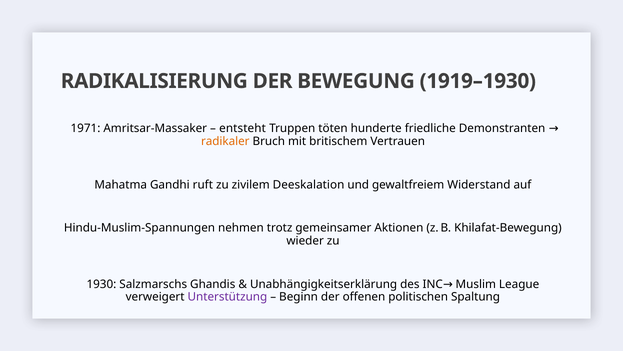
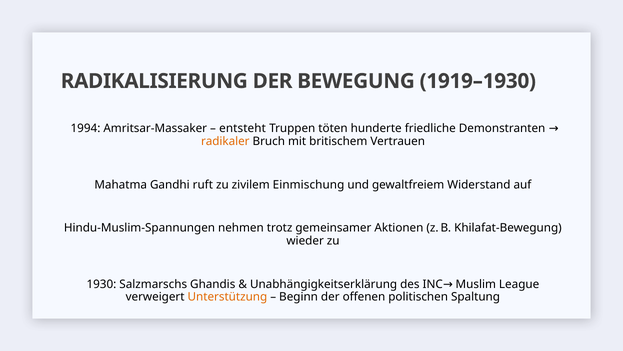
1971: 1971 -> 1994 (85, 128)
Deeskalation: Deeskalation -> Einmischung (309, 184)
Unterstützung colour: purple -> orange (227, 296)
